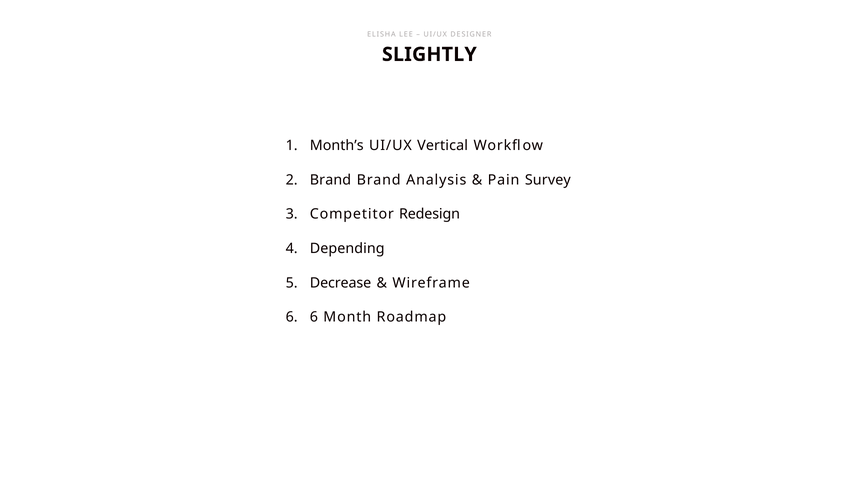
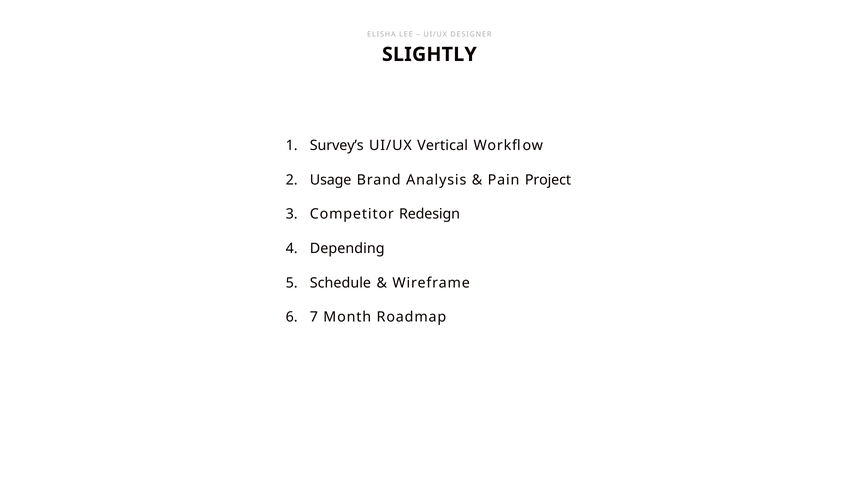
Month’s: Month’s -> Survey’s (337, 145)
Brand: Brand -> Usage (331, 180)
Survey: Survey -> Project (548, 180)
Decrease: Decrease -> Schedule (340, 283)
6: 6 -> 7 (314, 317)
